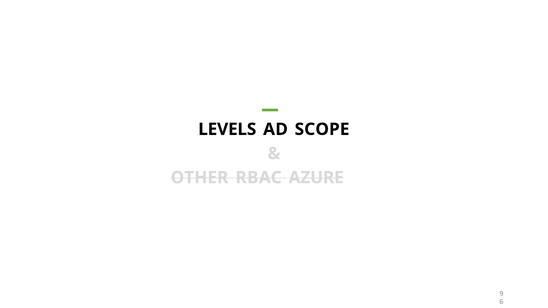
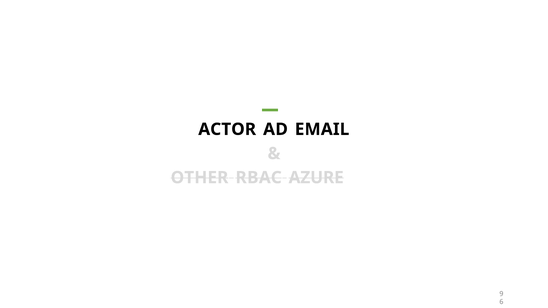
LEVELS: LEVELS -> ACTOR (227, 129)
SCOPE: SCOPE -> EMAIL (322, 129)
